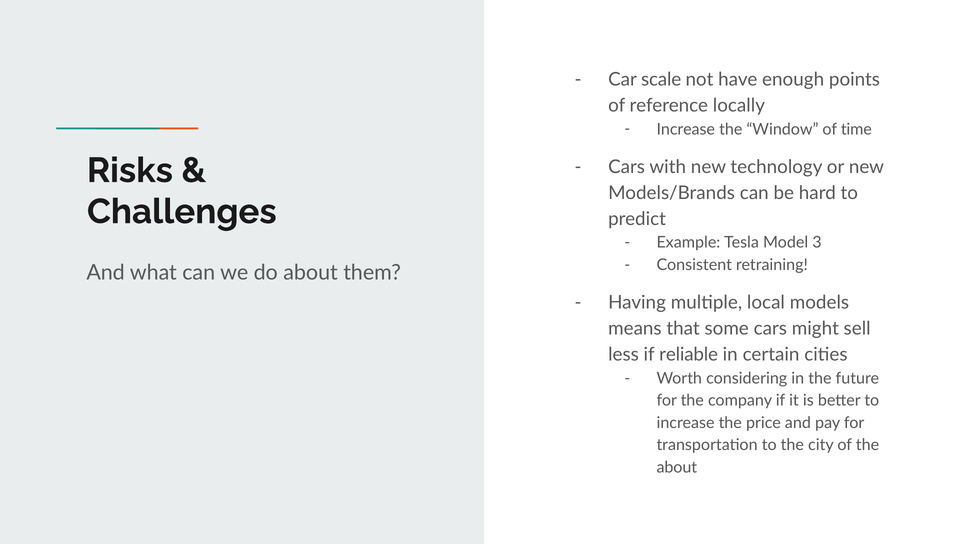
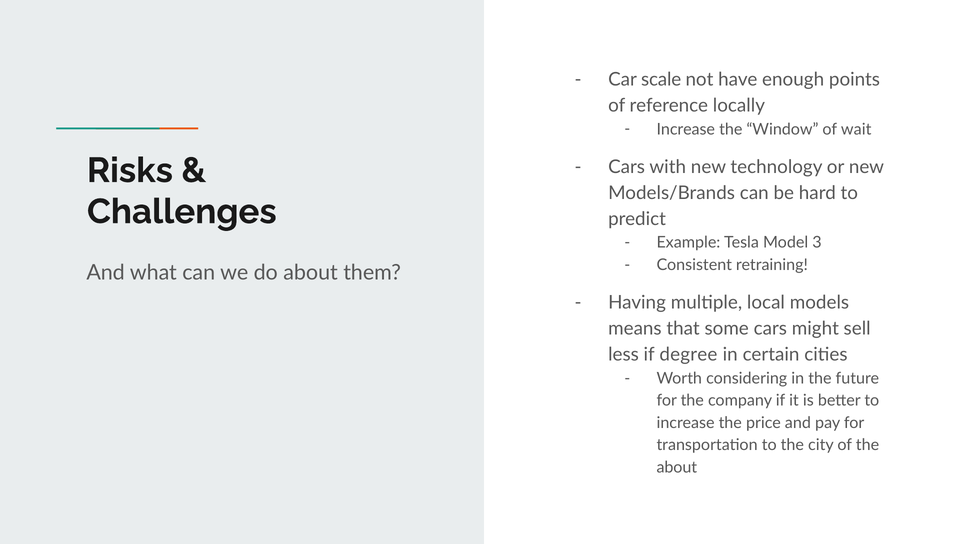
time: time -> wait (856, 129)
reliable: reliable -> degree (688, 355)
